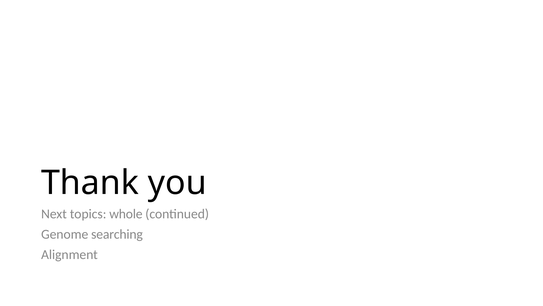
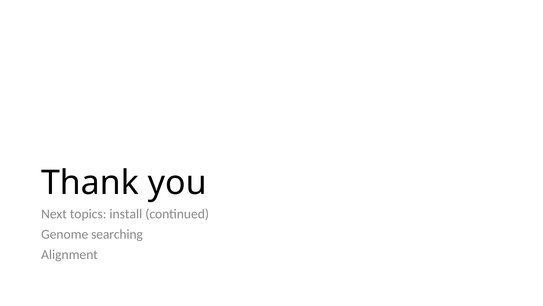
whole: whole -> install (126, 214)
